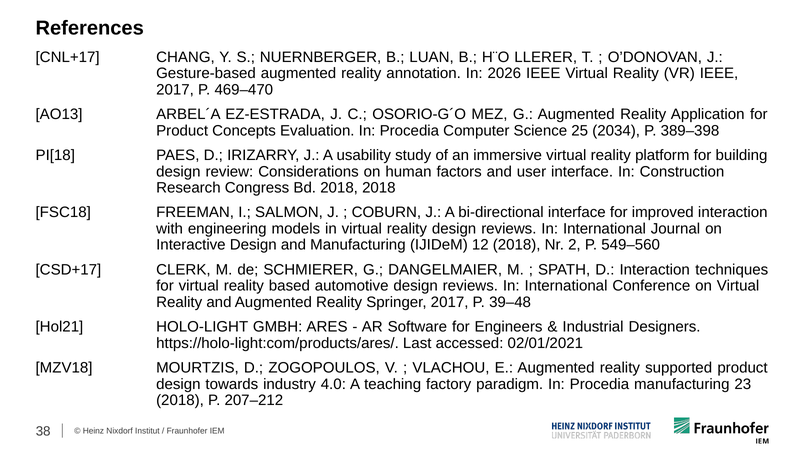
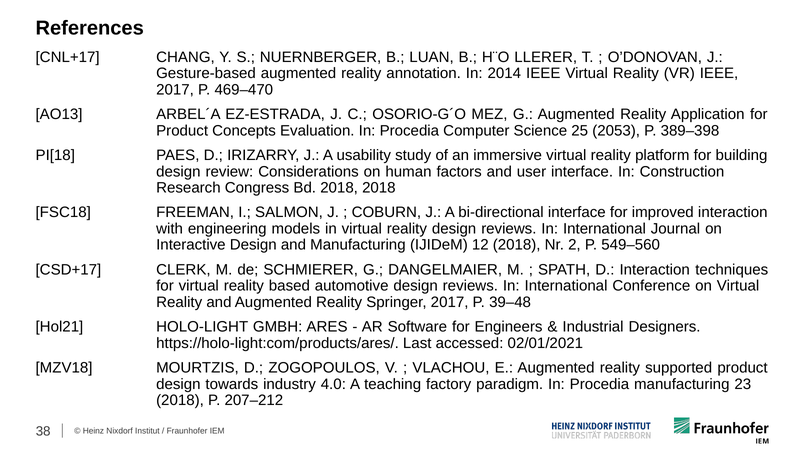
2026: 2026 -> 2014 (504, 73)
2034: 2034 -> 2053 (616, 131)
